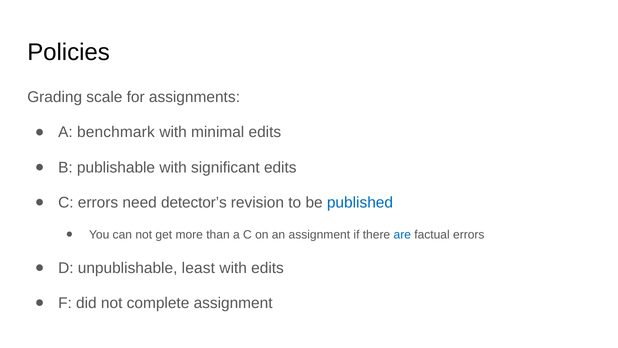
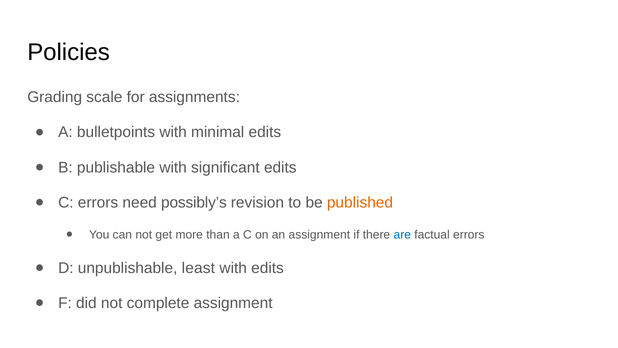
benchmark: benchmark -> bulletpoints (116, 132)
detector’s: detector’s -> possibly’s (194, 202)
published colour: blue -> orange (360, 202)
